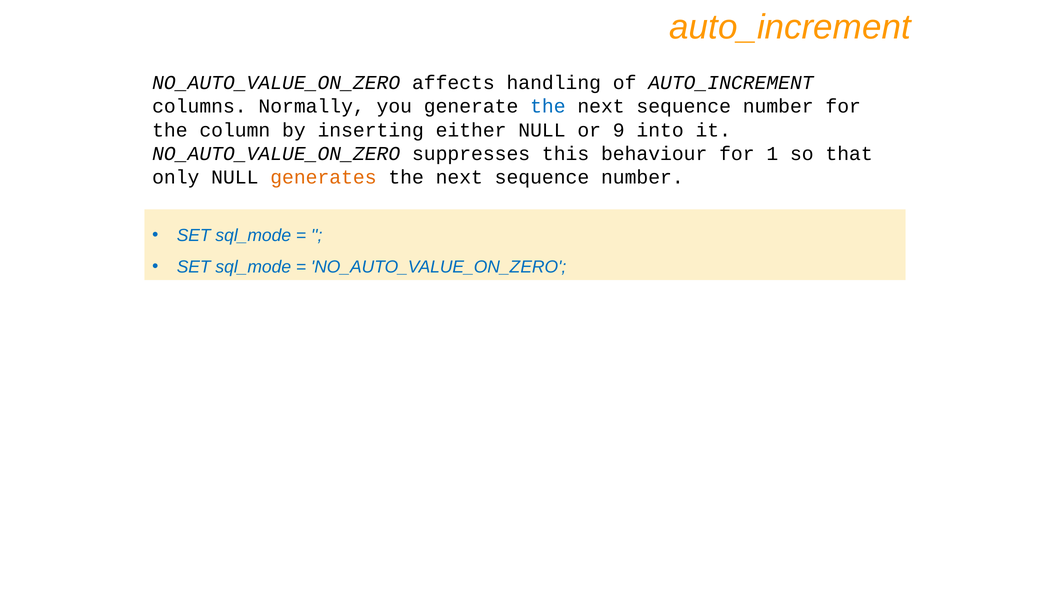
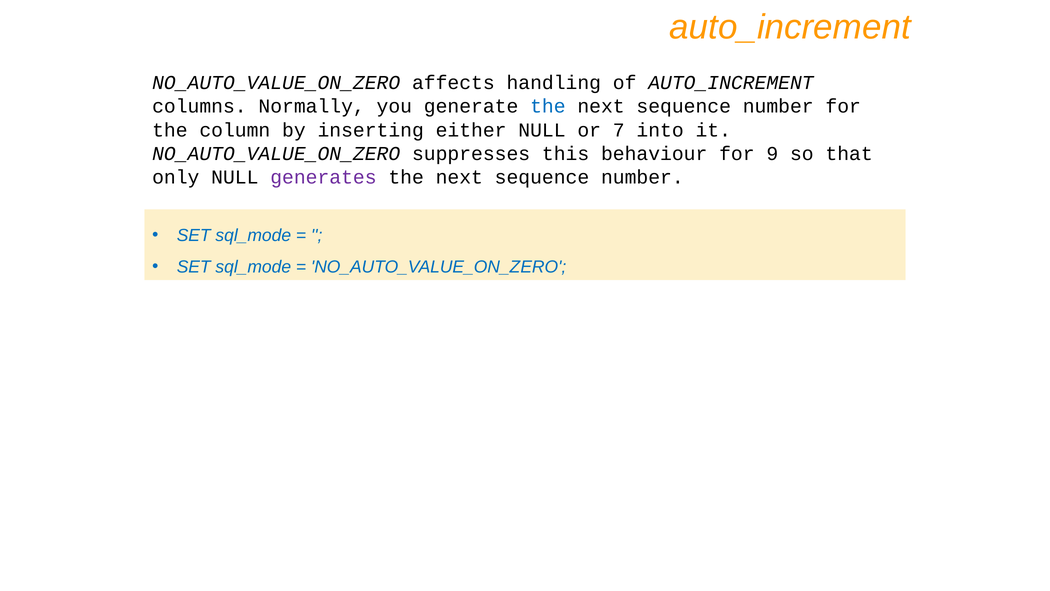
9: 9 -> 7 (619, 130)
1: 1 -> 9 (772, 154)
generates colour: orange -> purple (323, 177)
